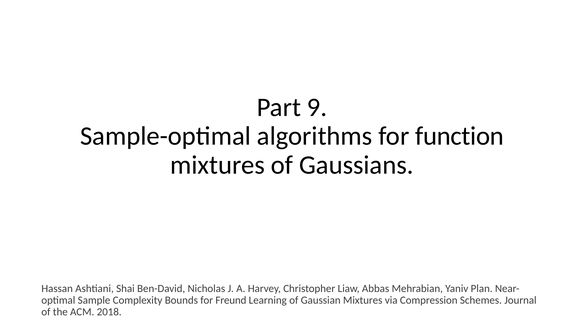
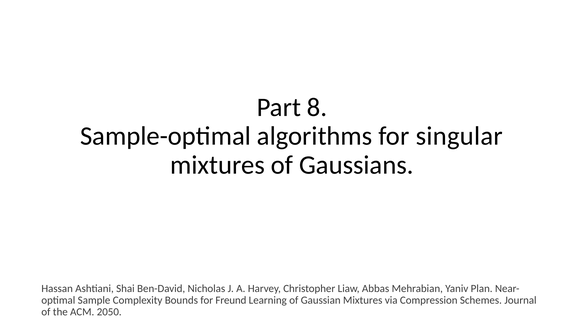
9: 9 -> 8 (317, 107)
function: function -> singular (459, 136)
2018: 2018 -> 2050 (109, 312)
